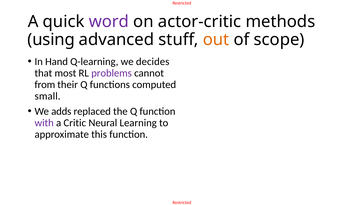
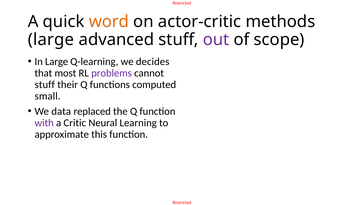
word colour: purple -> orange (109, 22)
using: using -> large (51, 40)
out colour: orange -> purple (216, 40)
In Hand: Hand -> Large (57, 62)
from: from -> stuff (45, 84)
adds: adds -> data (61, 111)
